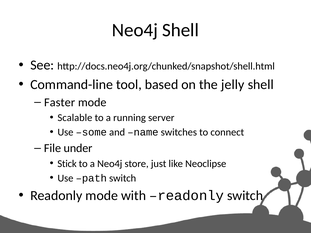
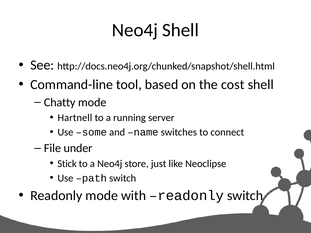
jelly: jelly -> cost (233, 85)
Faster: Faster -> Chatty (60, 102)
Scalable: Scalable -> Hartnell (75, 118)
